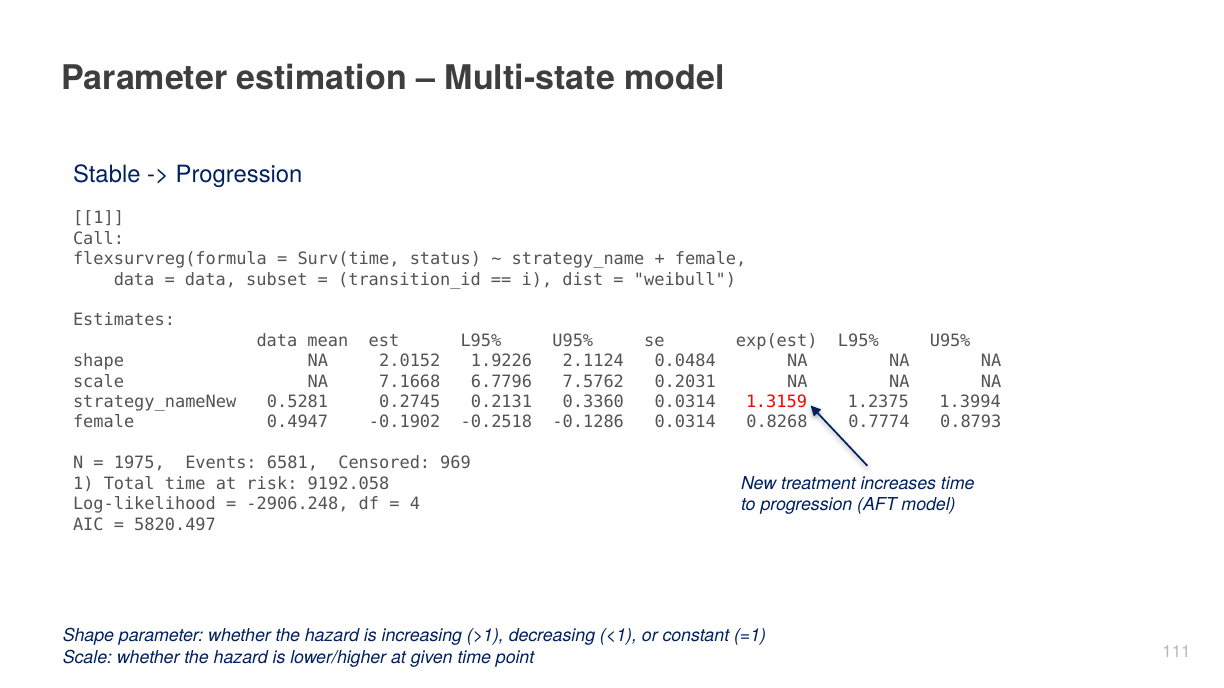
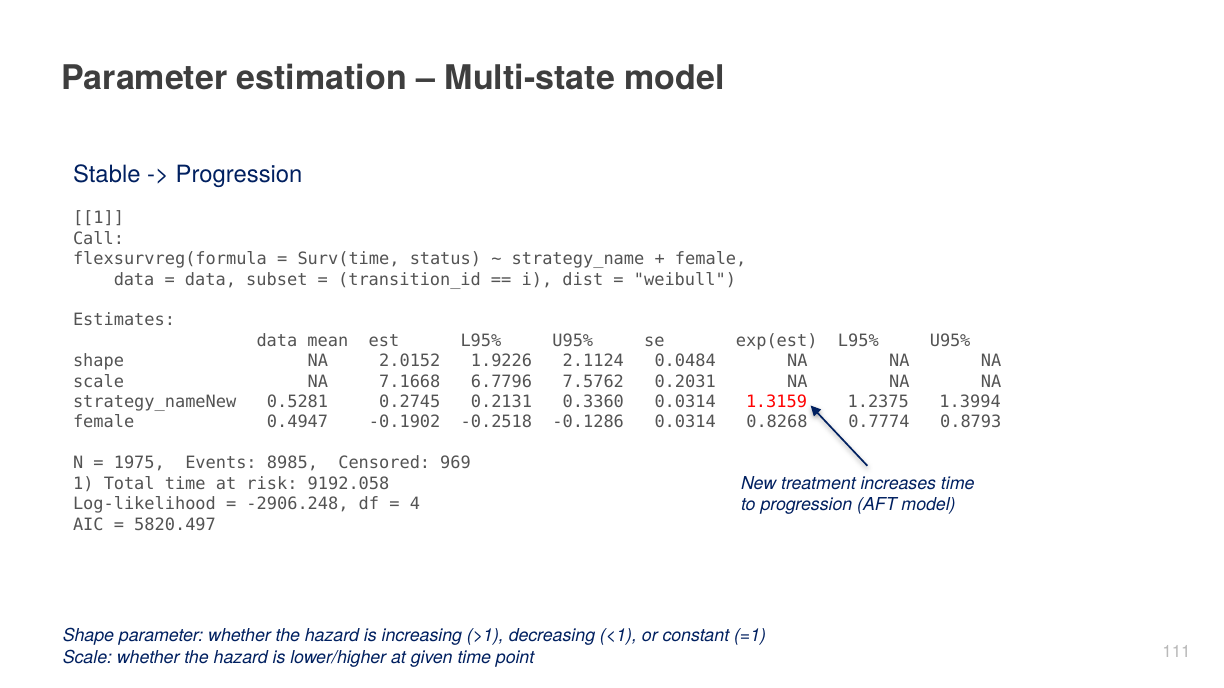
6581: 6581 -> 8985 (292, 464)
